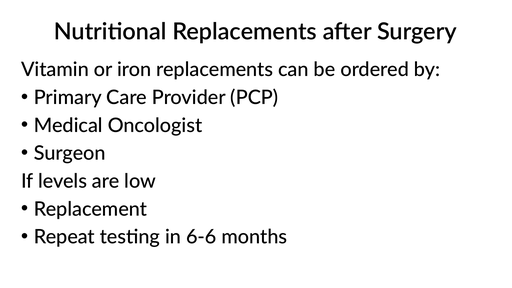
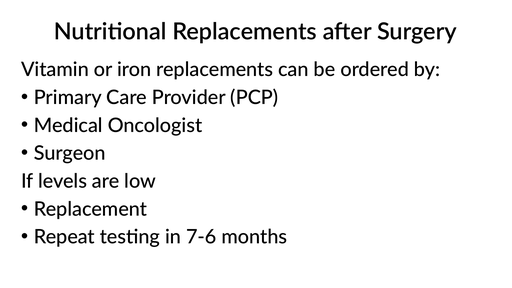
6-6: 6-6 -> 7-6 (201, 237)
